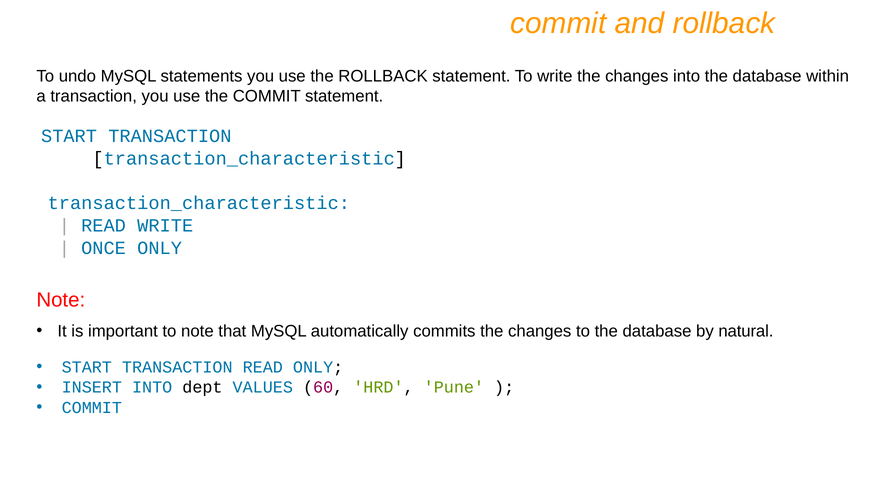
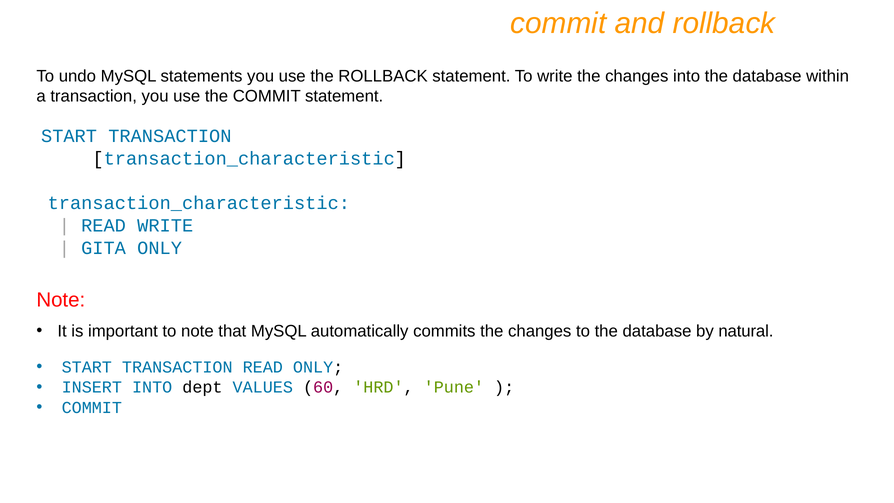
ONCE: ONCE -> GITA (104, 248)
